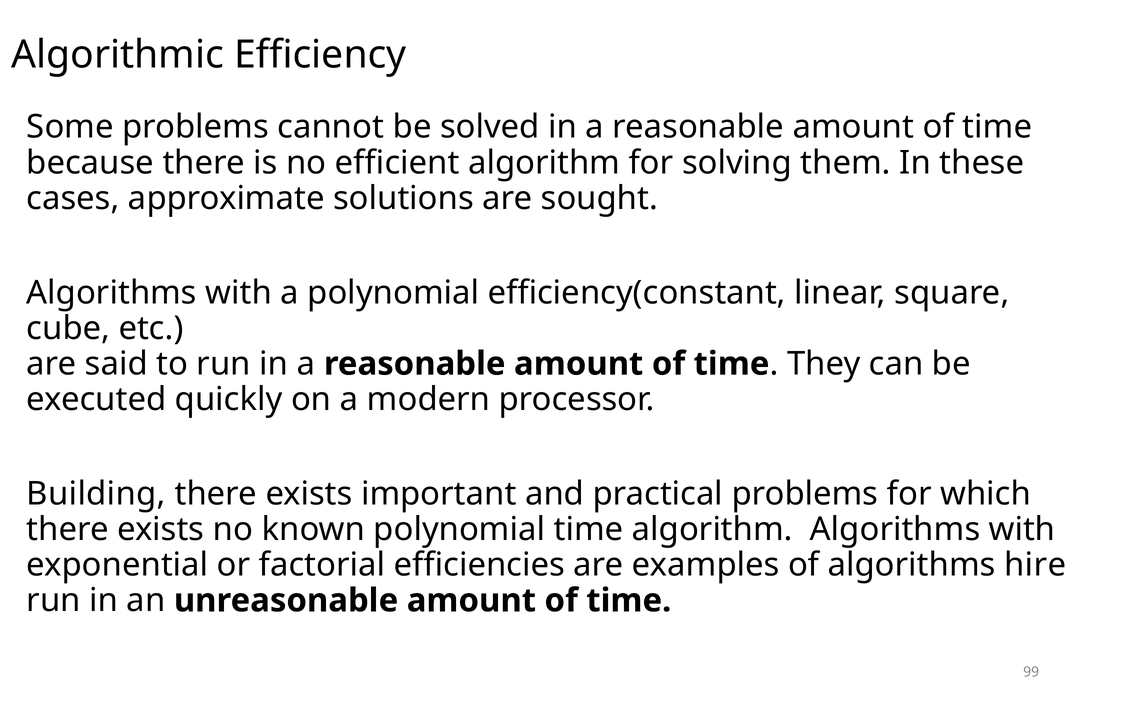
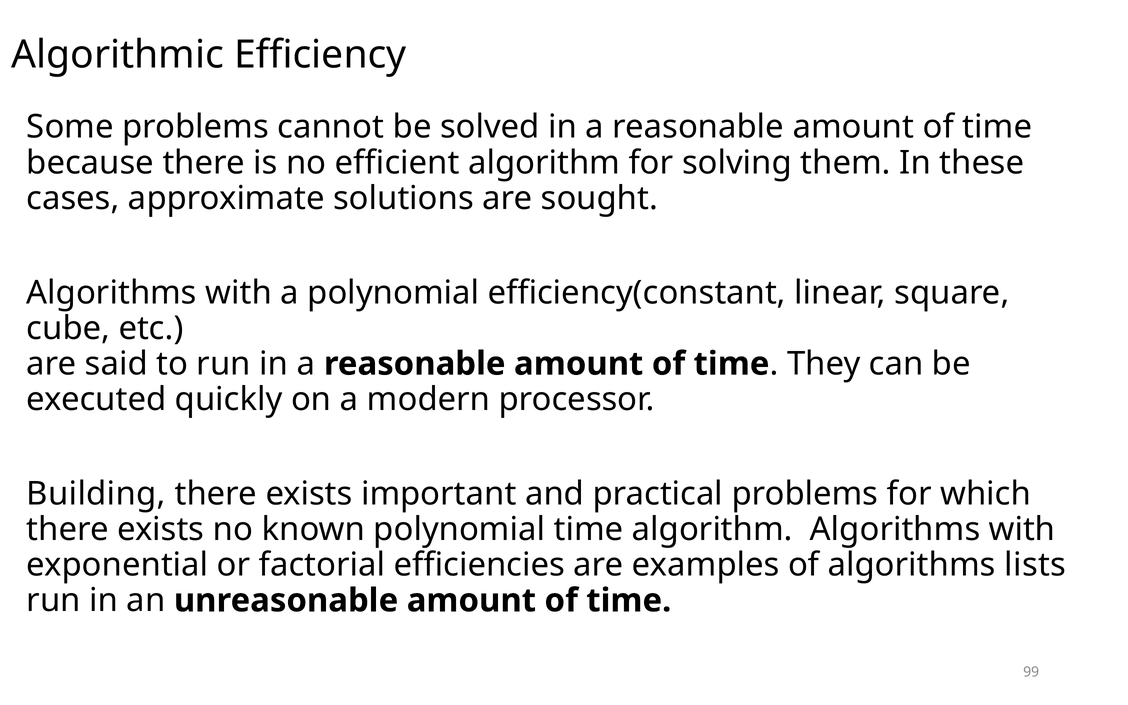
hire: hire -> lists (1035, 565)
